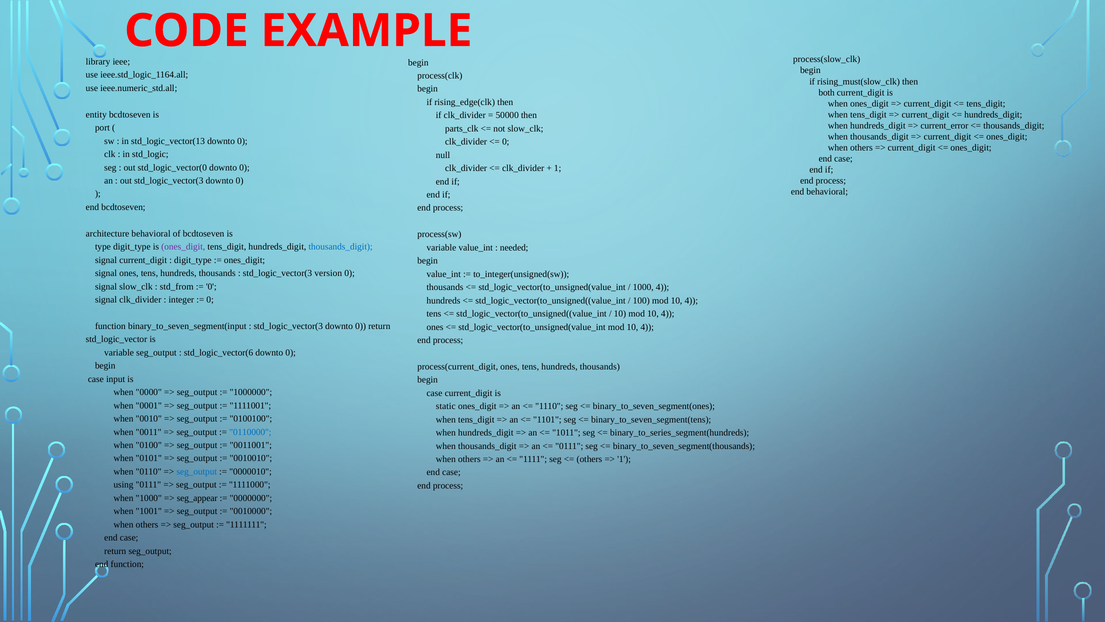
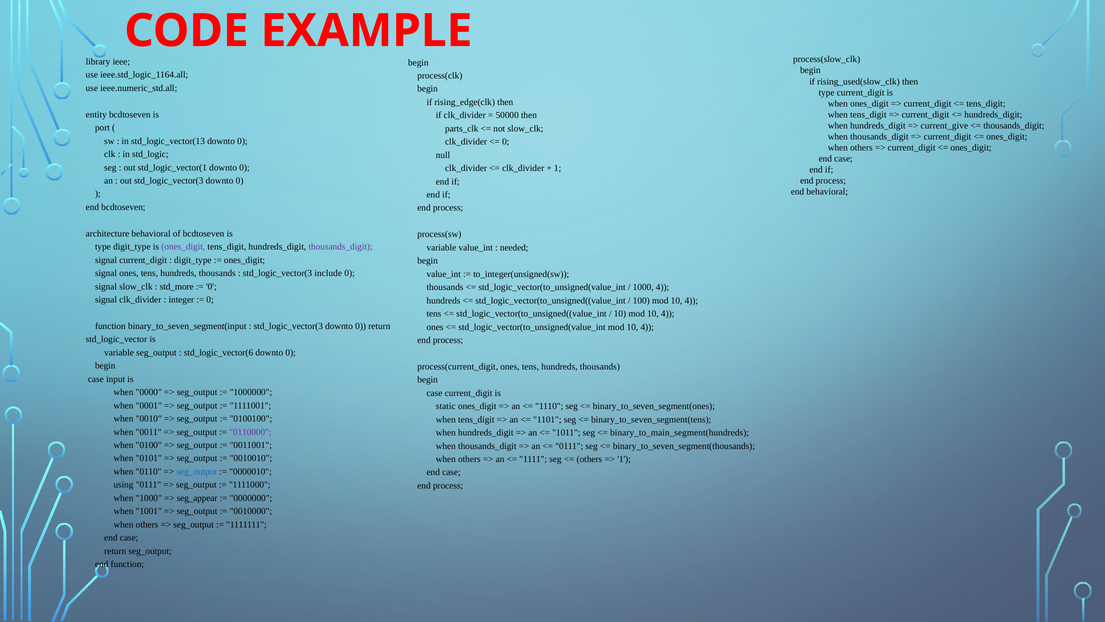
rising_must(slow_clk: rising_must(slow_clk -> rising_used(slow_clk (859, 81)
both: both -> type (827, 92)
current_error: current_error -> current_give (944, 126)
std_logic_vector(0: std_logic_vector(0 -> std_logic_vector(1 (172, 167)
thousands_digit colour: blue -> purple (341, 247)
version: version -> include (328, 273)
std_from: std_from -> std_more (177, 286)
0110000 colour: blue -> purple (250, 432)
binary_to_series_segment(hundreds: binary_to_series_segment(hundreds -> binary_to_main_segment(hundreds (680, 432)
